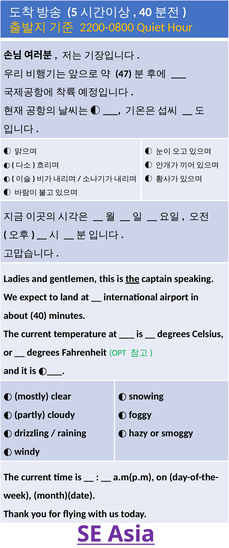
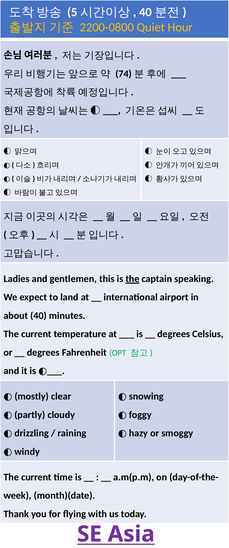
47: 47 -> 74 (124, 74)
